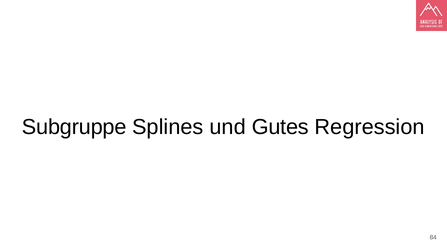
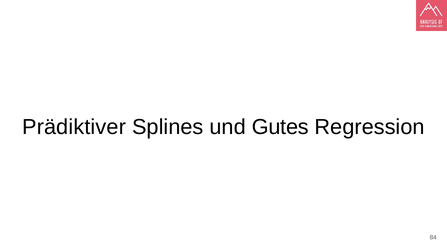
Subgruppe: Subgruppe -> Prädiktiver (74, 127)
